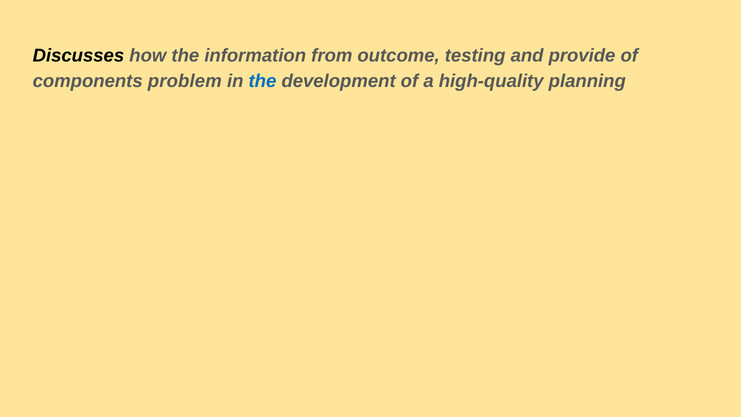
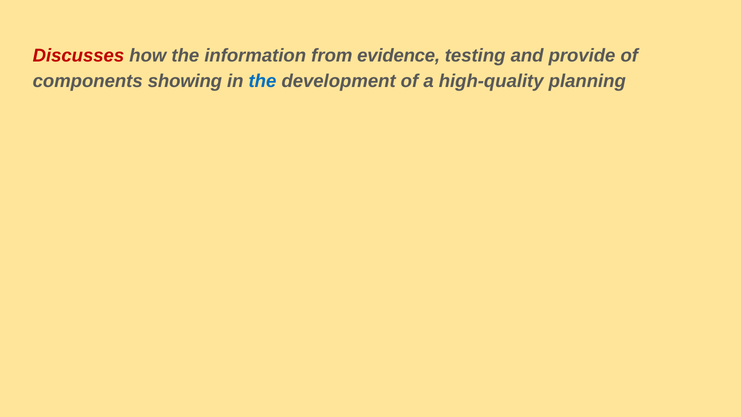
Discusses colour: black -> red (78, 55)
outcome: outcome -> evidence (399, 55)
problem: problem -> showing (185, 81)
